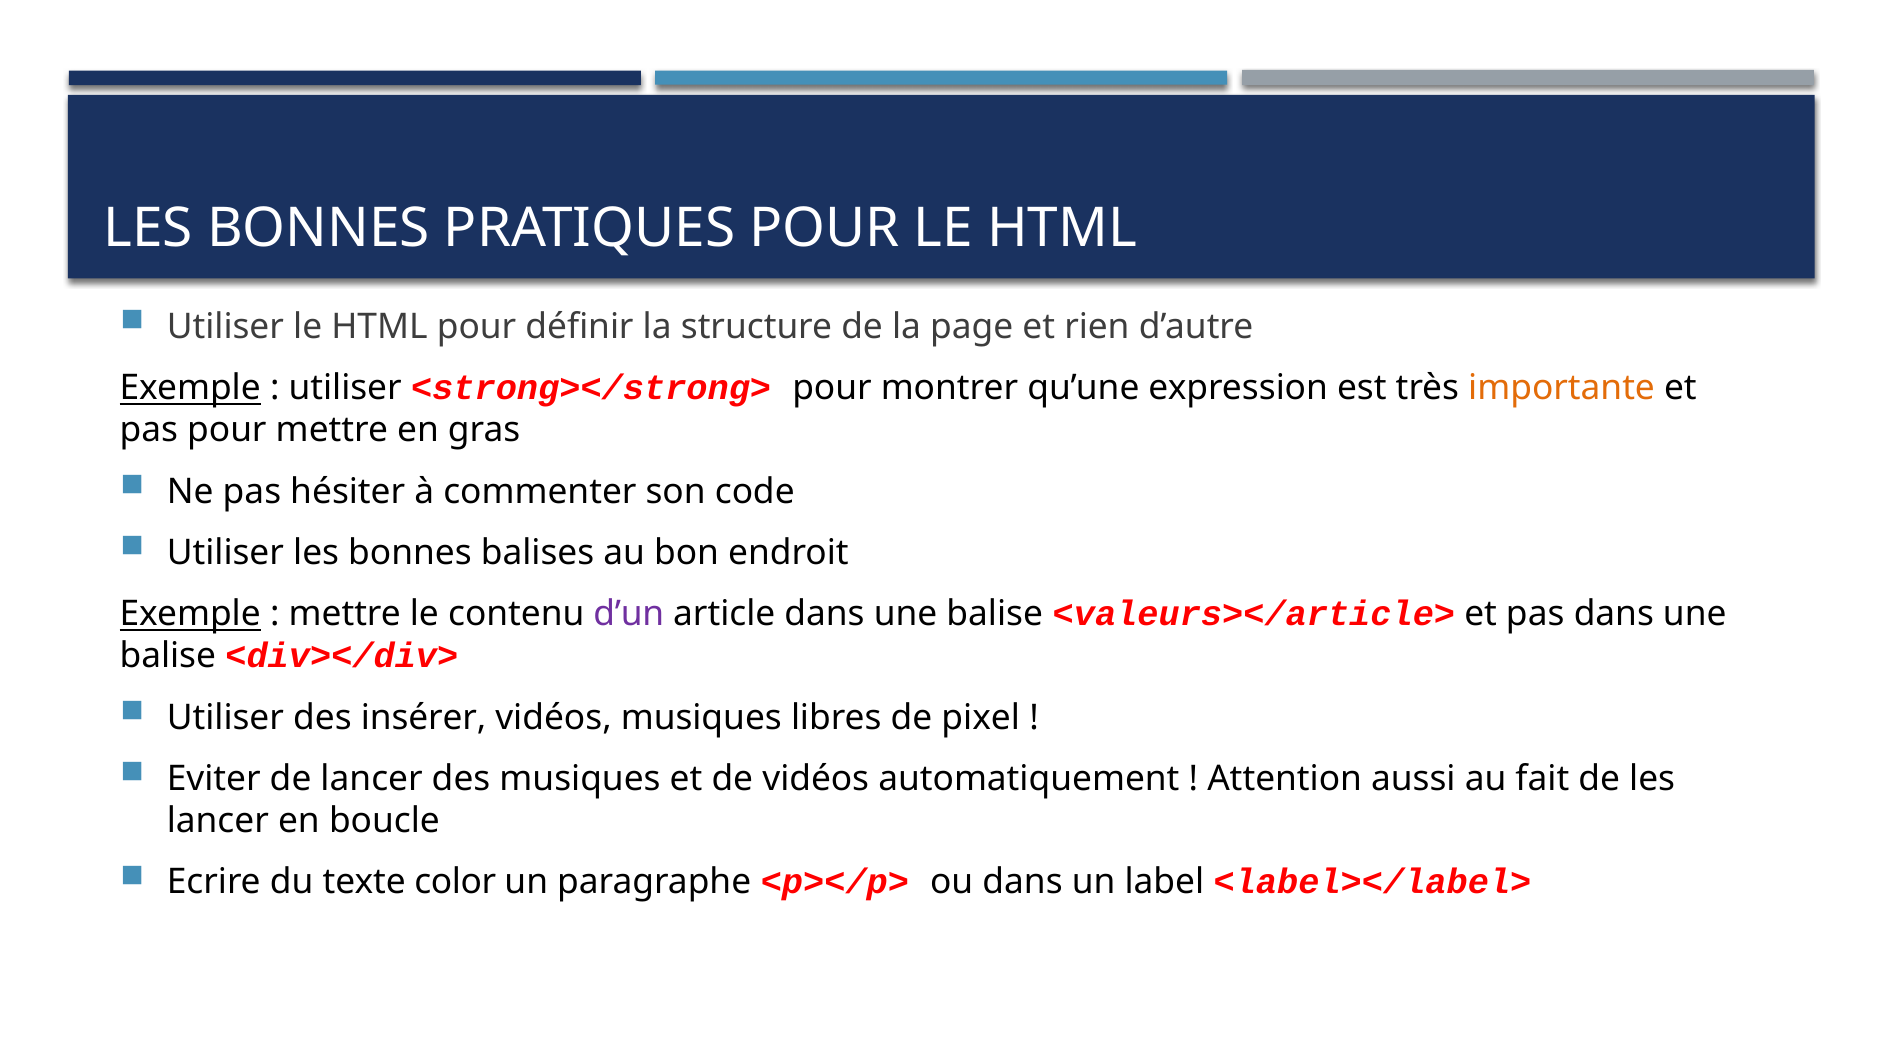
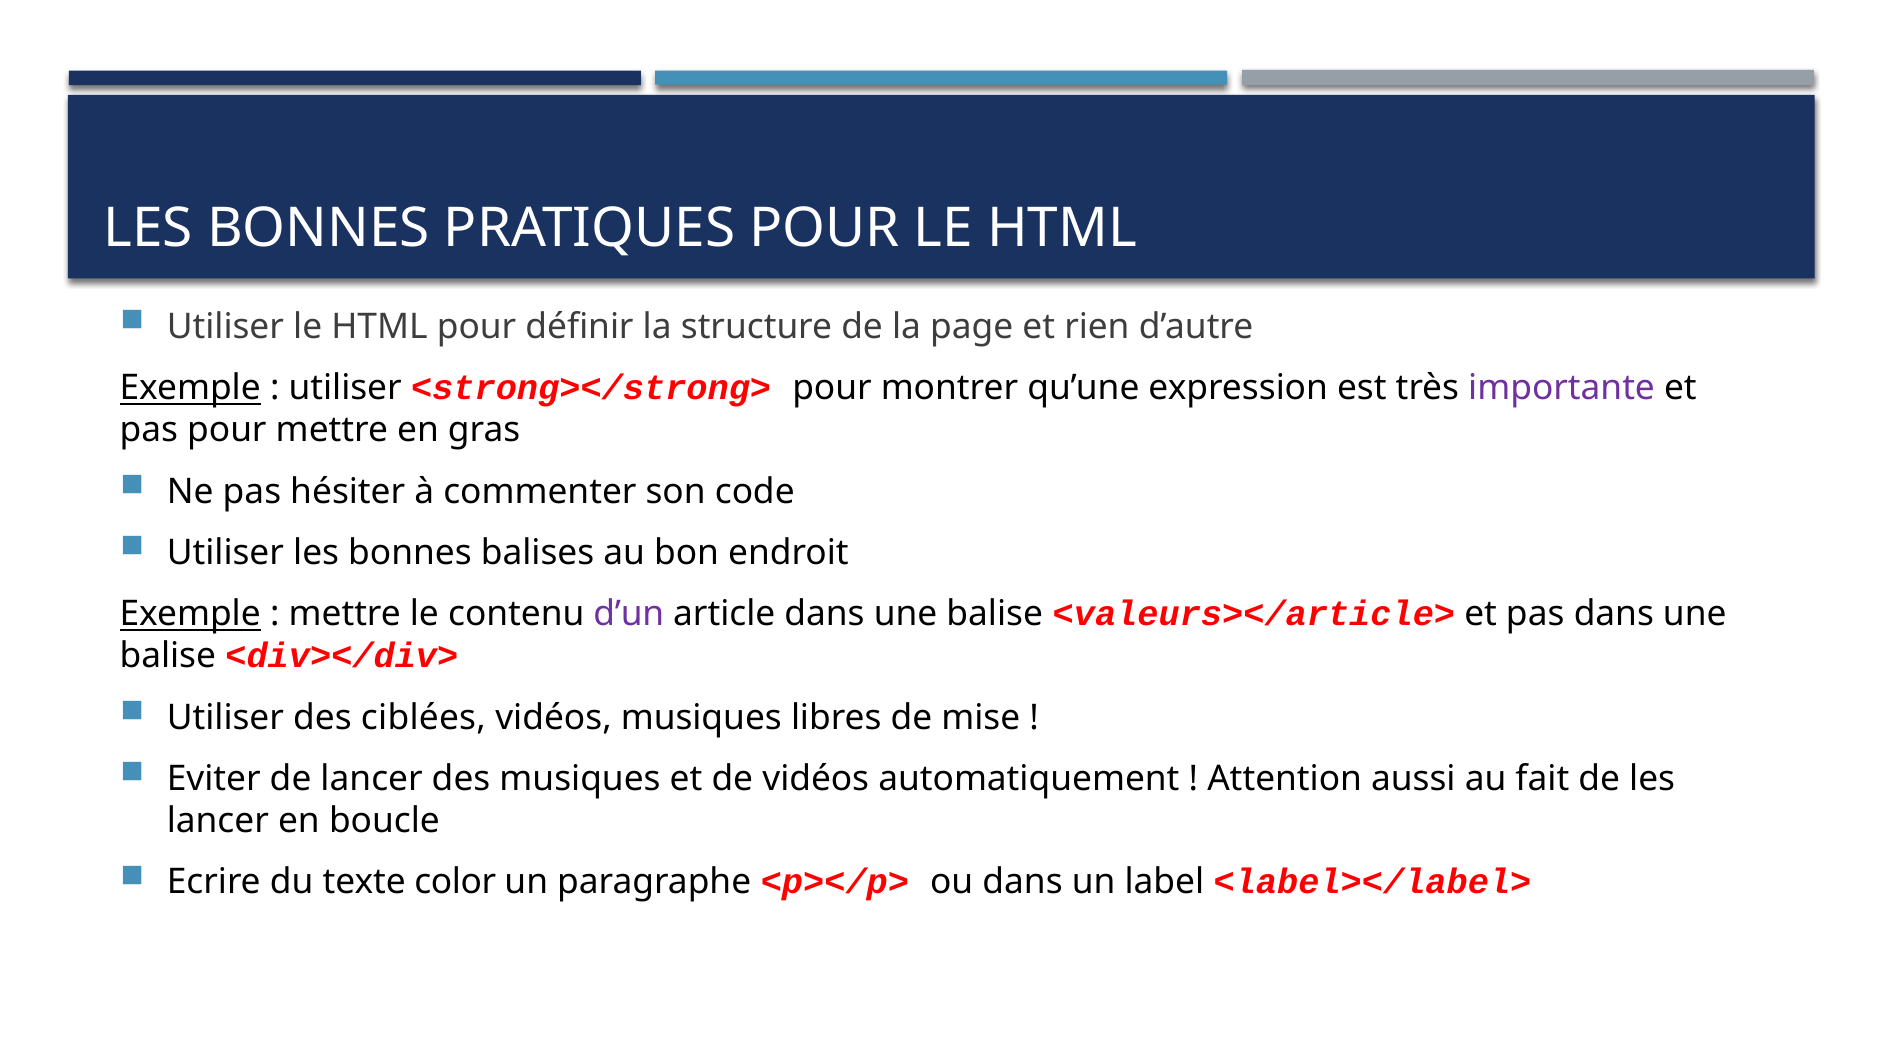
importante colour: orange -> purple (1562, 388)
insérer: insérer -> ciblées (423, 718)
pixel: pixel -> mise (981, 718)
